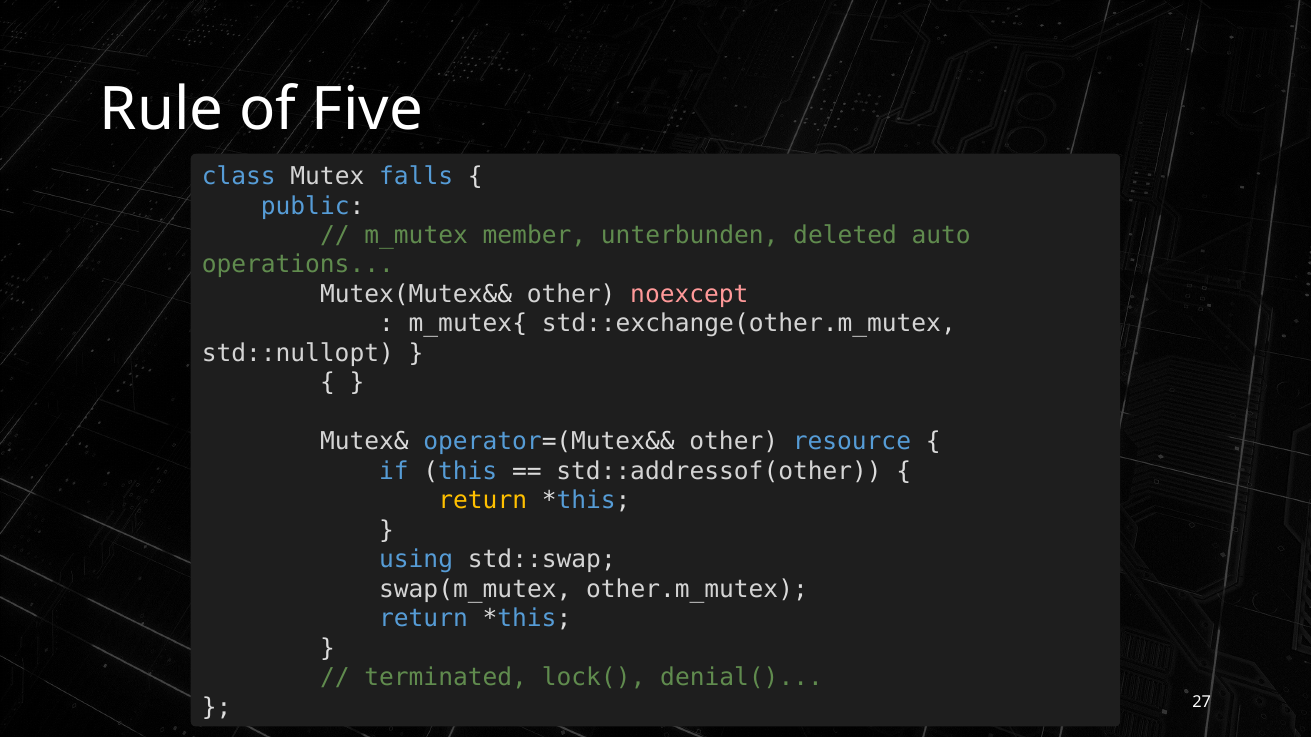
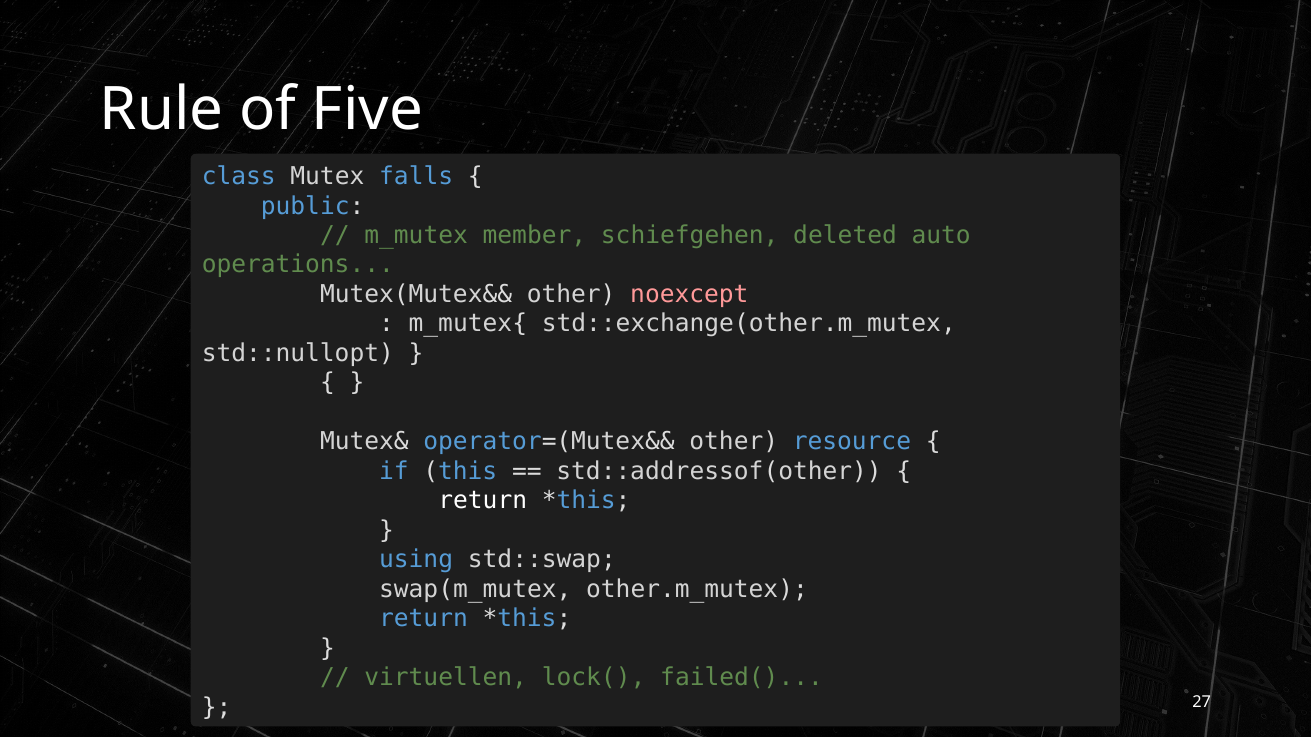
unterbunden: unterbunden -> schiefgehen (690, 236)
return colour: yellow -> white (483, 501)
terminated: terminated -> virtuellen (446, 678)
denial(: denial( -> failed( (742, 678)
